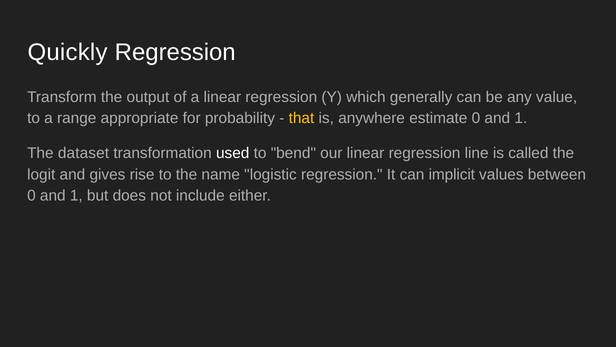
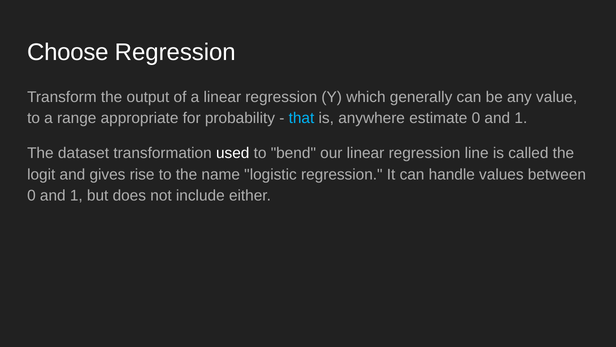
Quickly: Quickly -> Choose (68, 52)
that colour: yellow -> light blue (301, 118)
implicit: implicit -> handle (452, 174)
